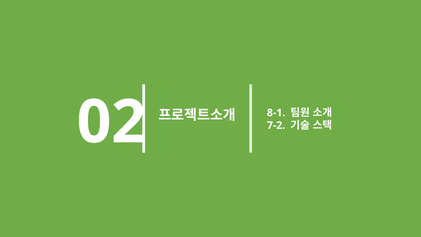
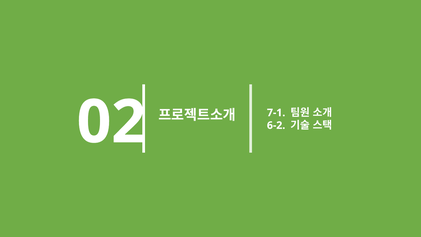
8-1: 8-1 -> 7-1 (276, 113)
7-2: 7-2 -> 6-2 (276, 125)
